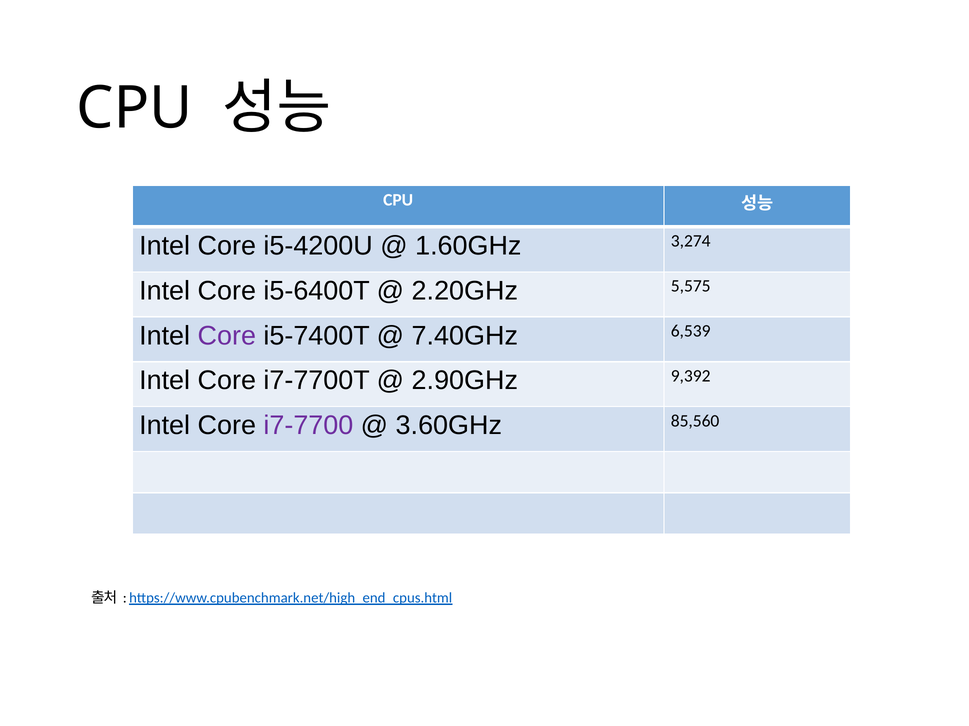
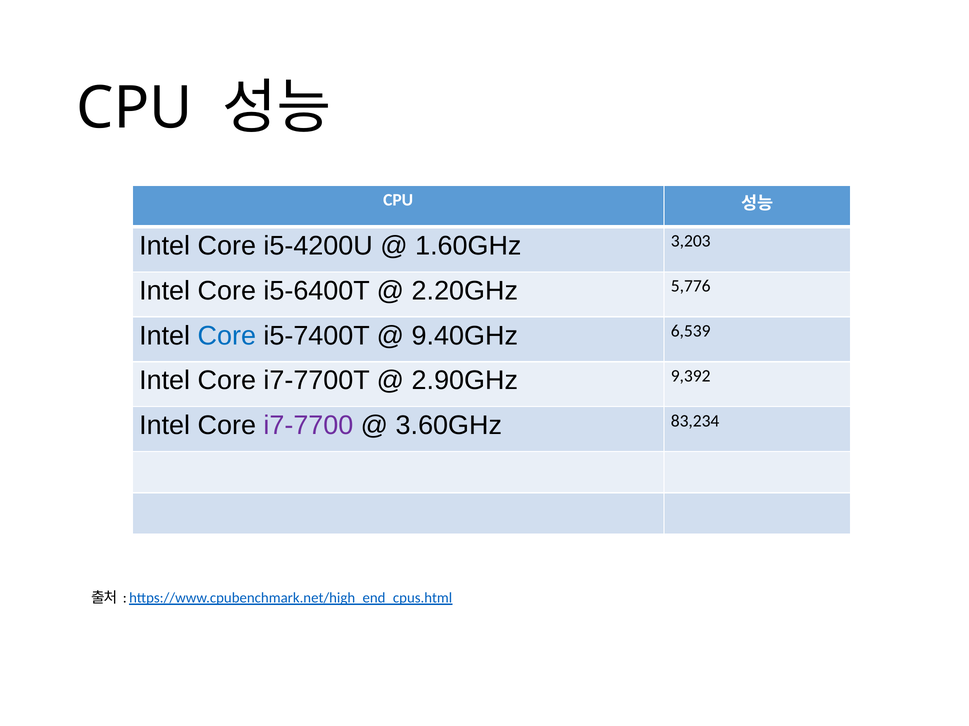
3,274: 3,274 -> 3,203 (691, 241)
5,575: 5,575 -> 5,776 (691, 286)
Core colour: purple -> blue (227, 336)
7.40GHz: 7.40GHz -> 9.40GHz (465, 336)
85,560: 85,560 -> 83,234 (695, 421)
